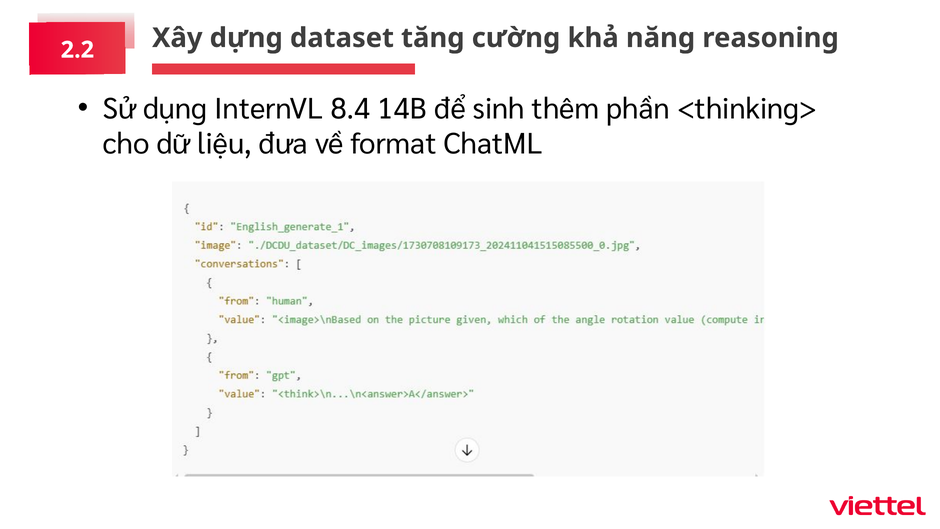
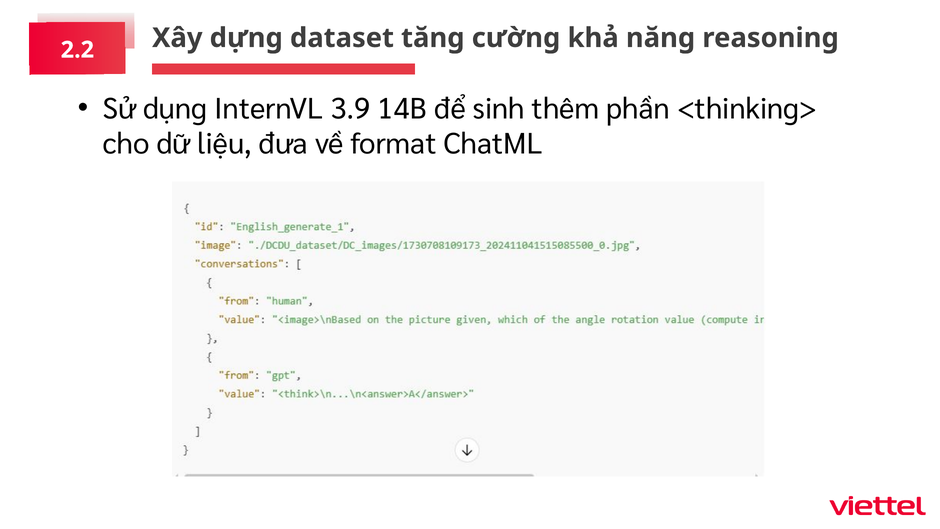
8.4: 8.4 -> 3.9 (350, 109)
